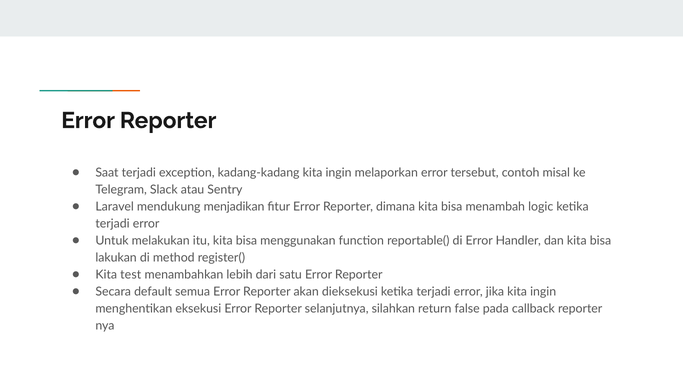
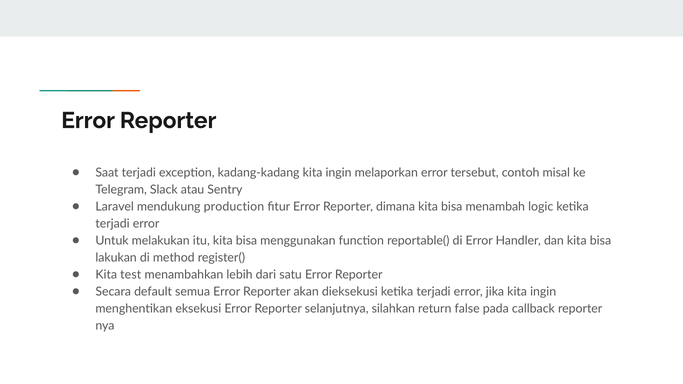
menjadikan: menjadikan -> production (234, 207)
